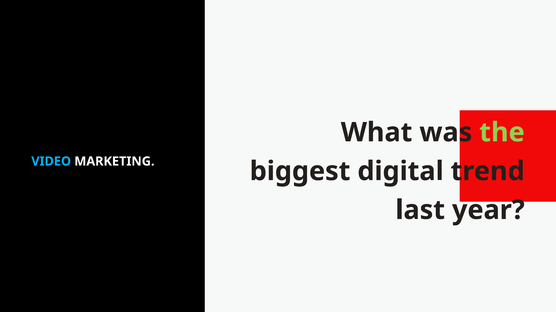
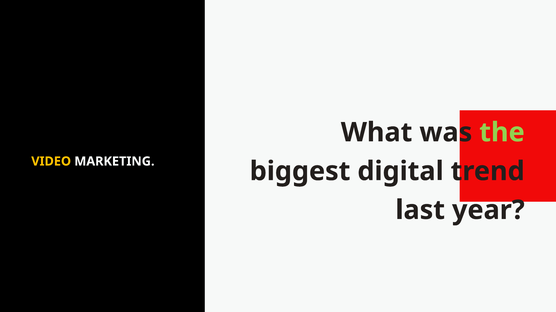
VIDEO colour: light blue -> yellow (51, 162)
